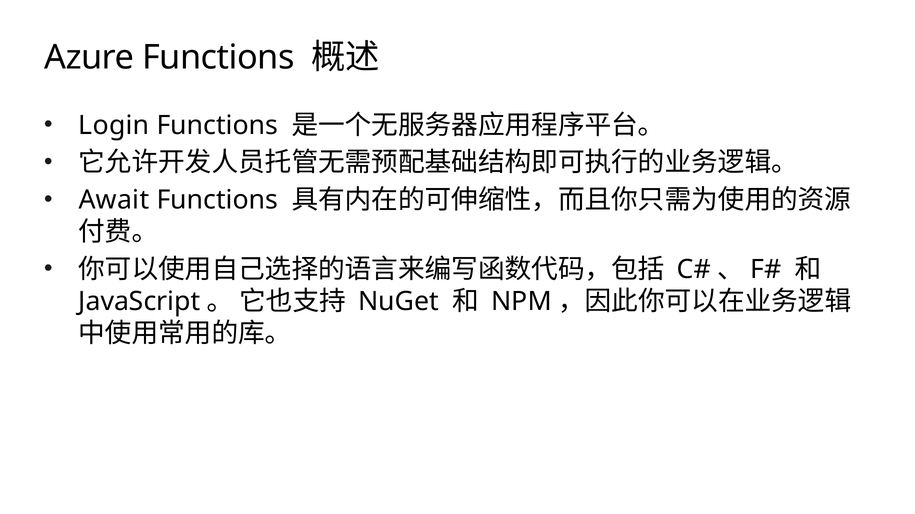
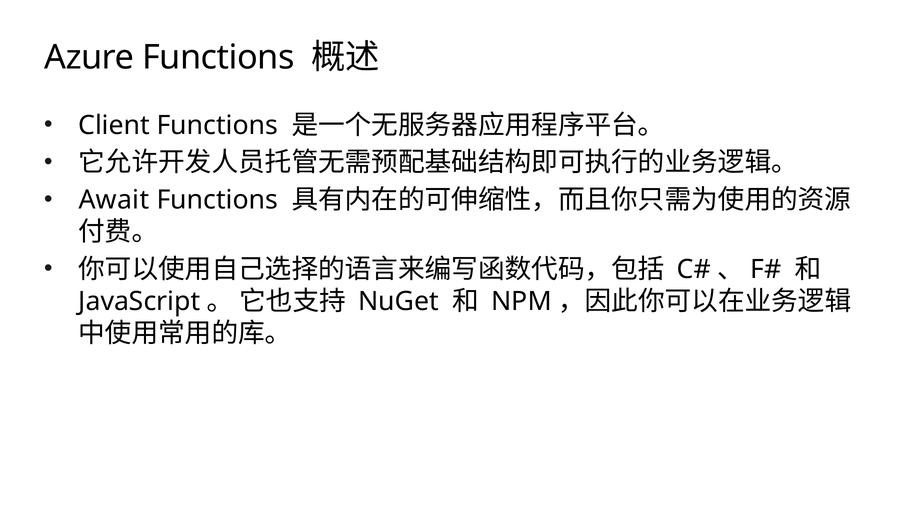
Login: Login -> Client (114, 126)
